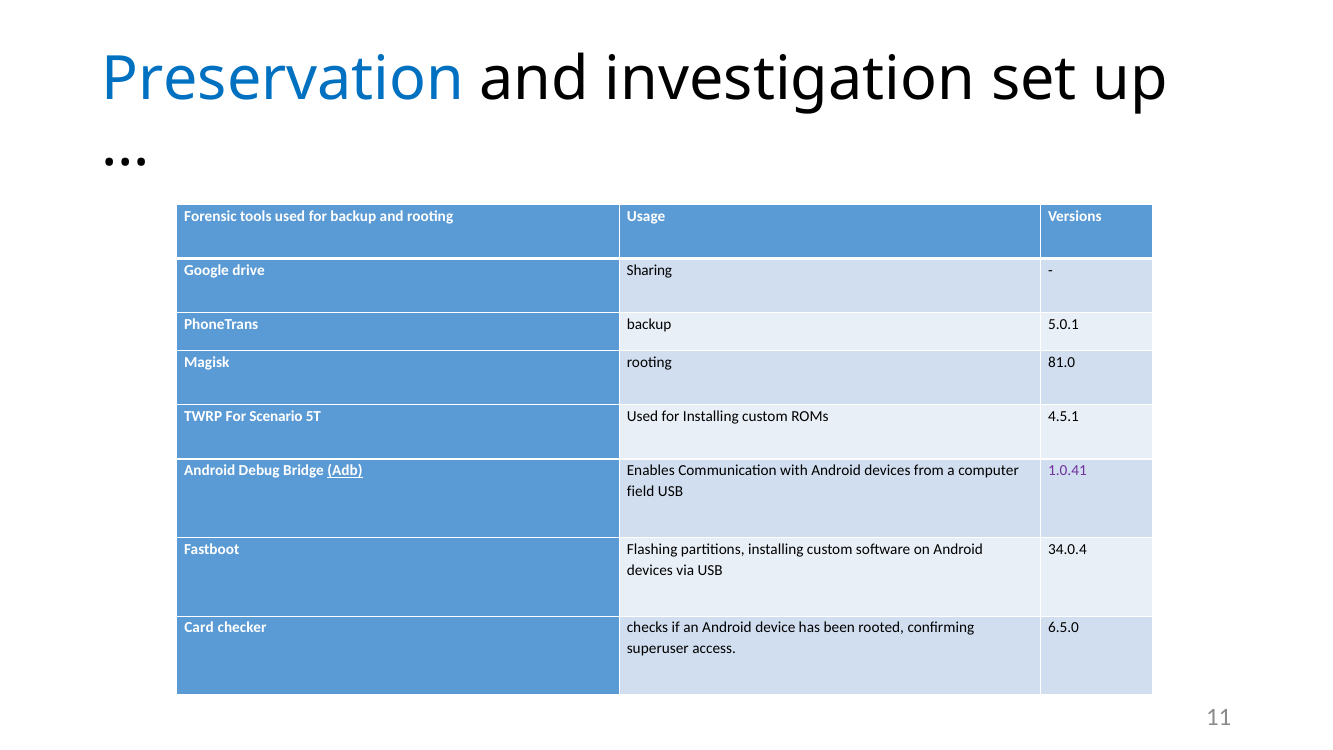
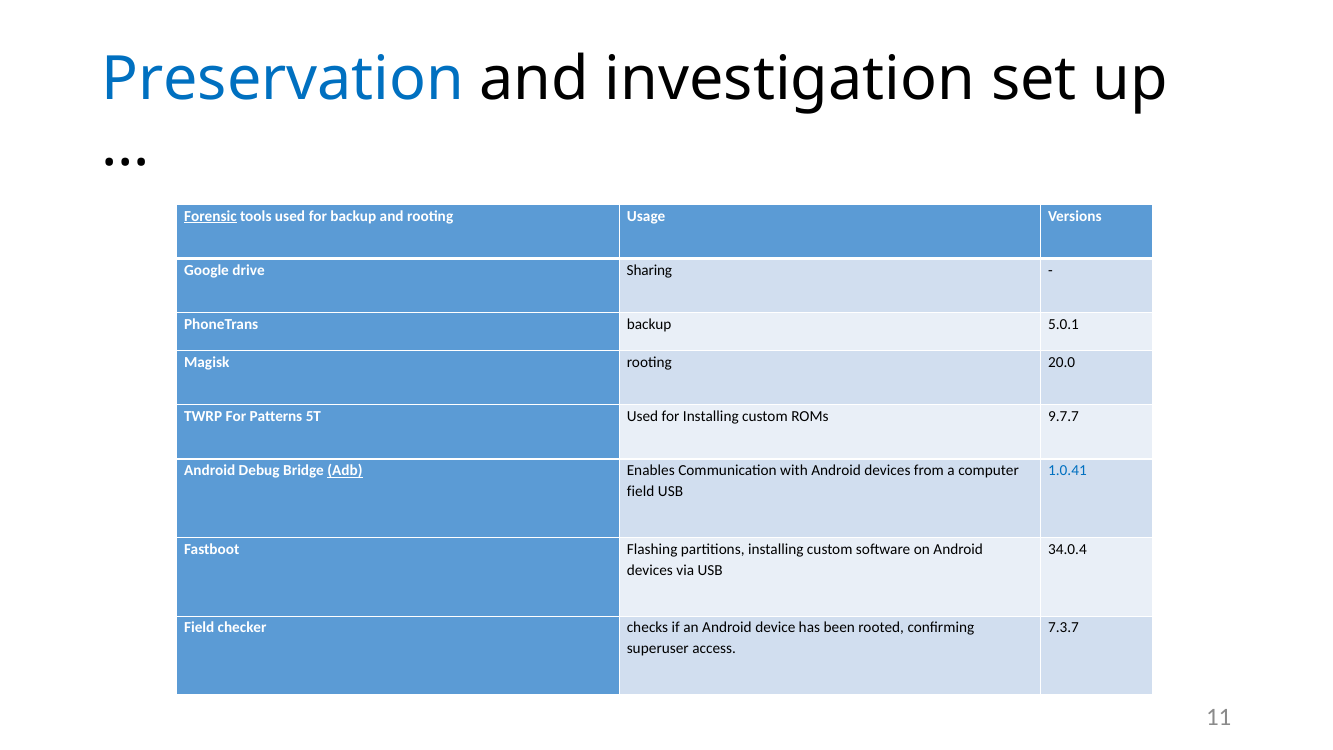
Forensic underline: none -> present (210, 216)
81.0: 81.0 -> 20.0 (1062, 362)
Scenario: Scenario -> Patterns (276, 416)
4.5.1: 4.5.1 -> 9.7.7 (1064, 416)
1.0.41 colour: purple -> blue (1067, 470)
Card: Card -> Field (199, 628)
6.5.0: 6.5.0 -> 7.3.7 (1064, 628)
